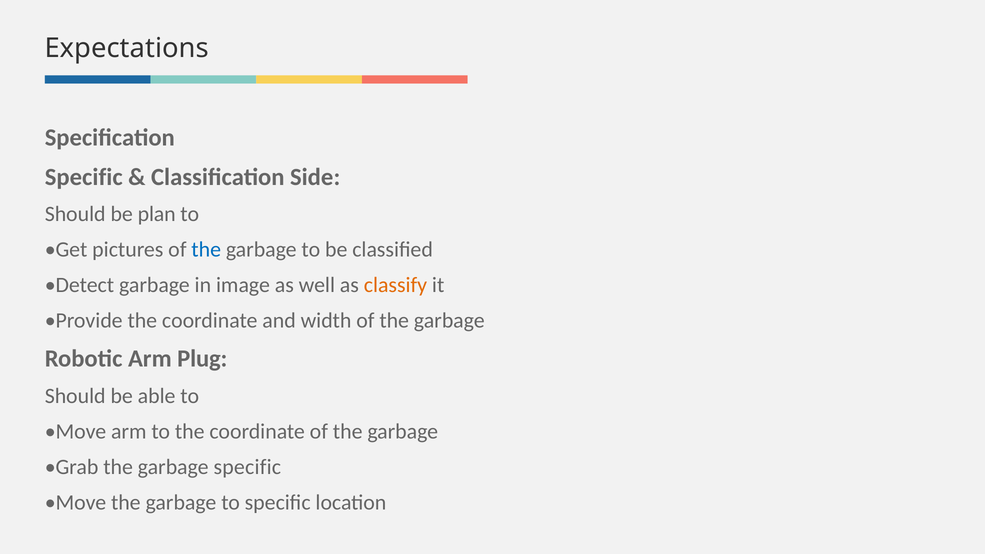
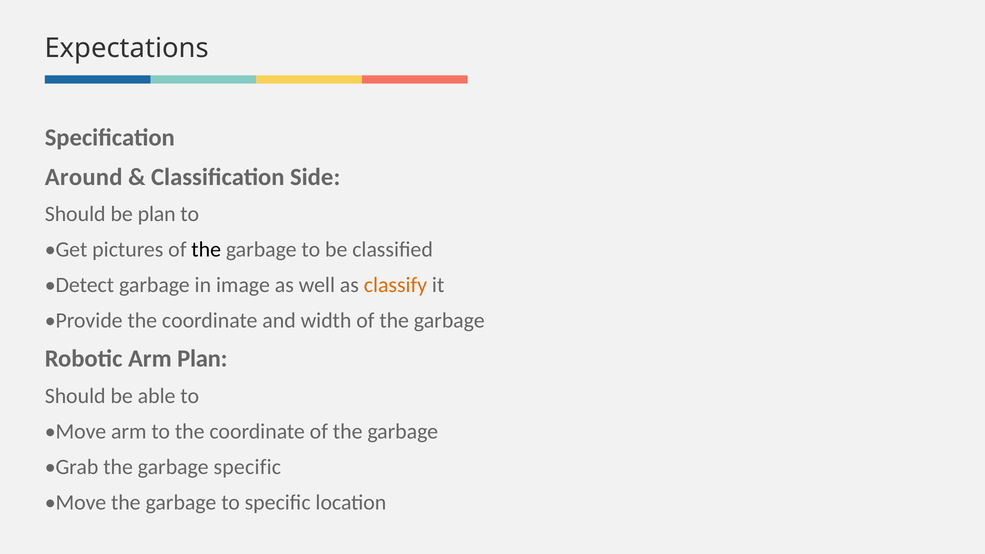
Specific: Specific -> Around (84, 177)
the colour: blue -> black (206, 250)
Arm Plug: Plug -> Plan (202, 359)
